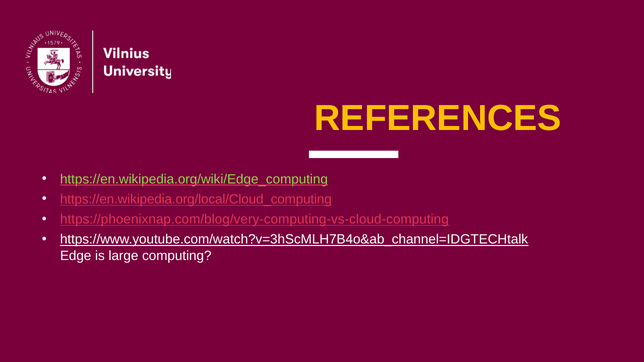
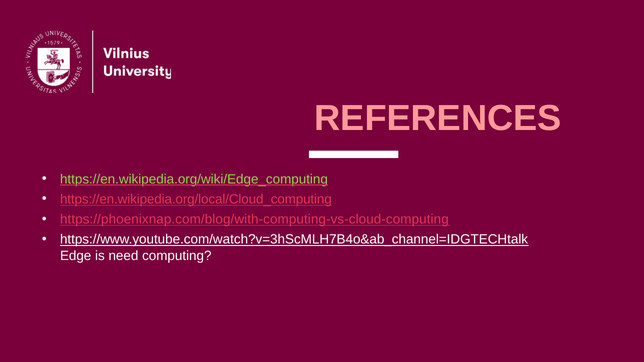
REFERENCES colour: yellow -> pink (438, 119)
https://phoenixnap.com/blog/very-computing-vs-cloud-computing: https://phoenixnap.com/blog/very-computing-vs-cloud-computing -> https://phoenixnap.com/blog/with-computing-vs-cloud-computing (254, 220)
large: large -> need (123, 256)
